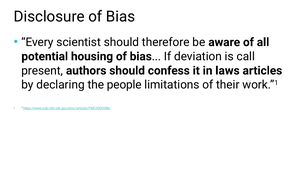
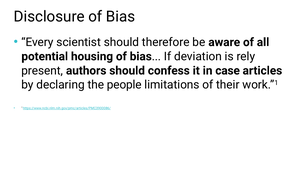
call: call -> rely (246, 56)
laws: laws -> case (228, 70)
